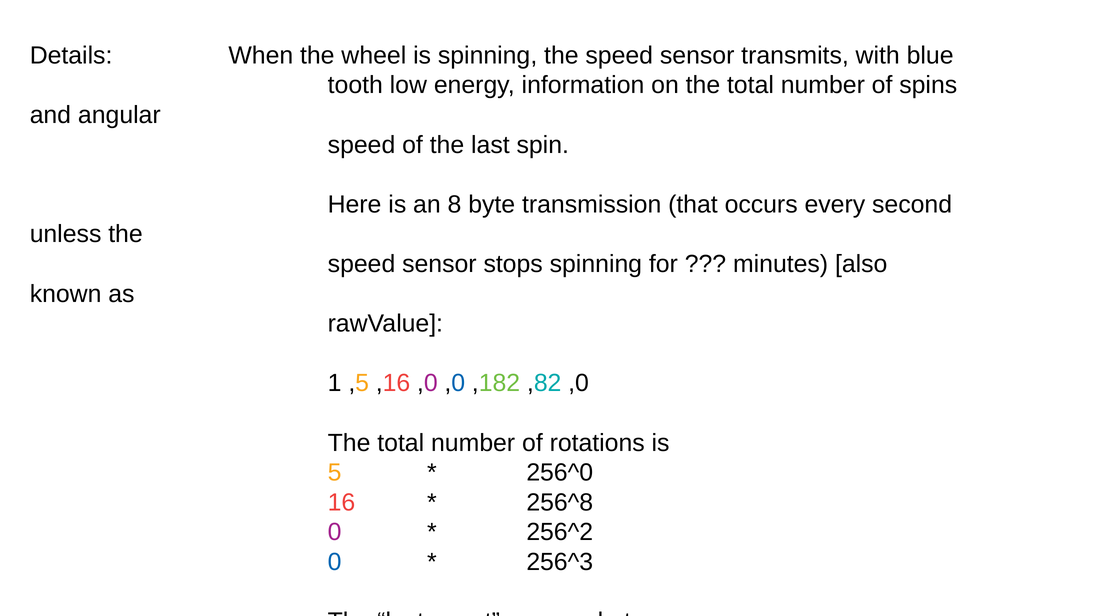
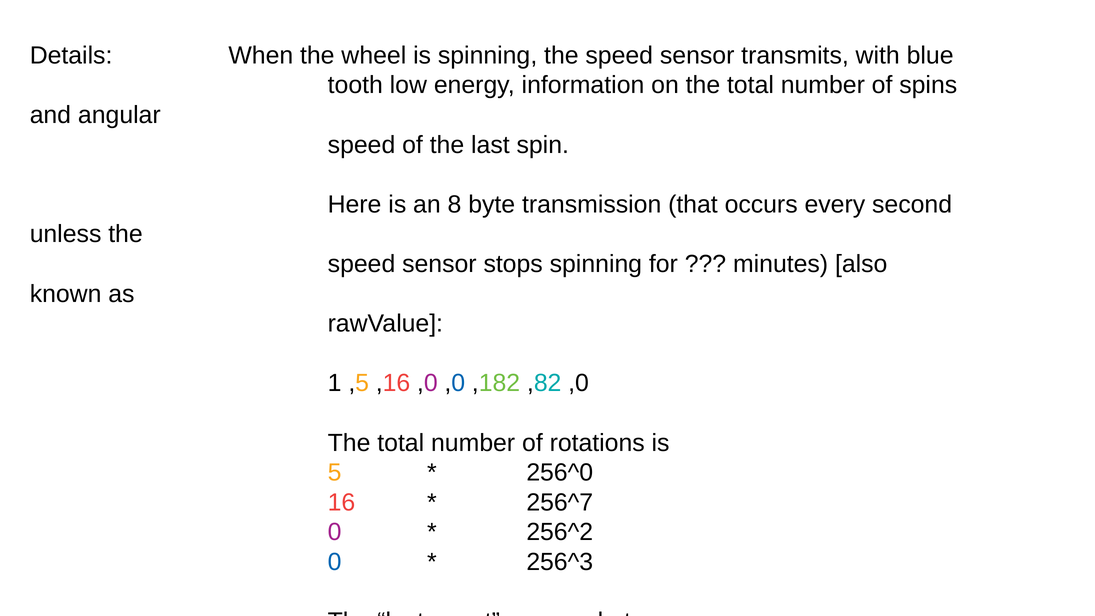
256^8: 256^8 -> 256^7 (560, 502)
